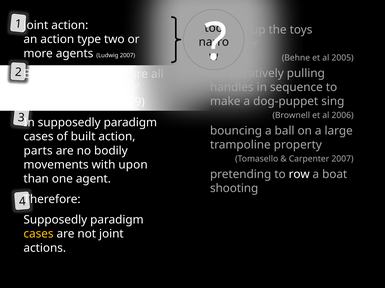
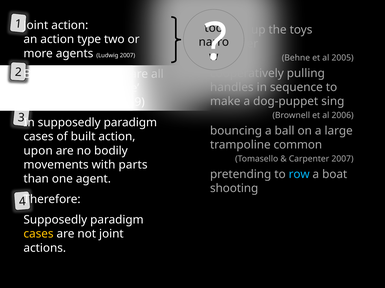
property: property -> common (298, 145)
parts: parts -> upon (38, 151)
upon: upon -> parts (133, 165)
row colour: white -> light blue (299, 175)
